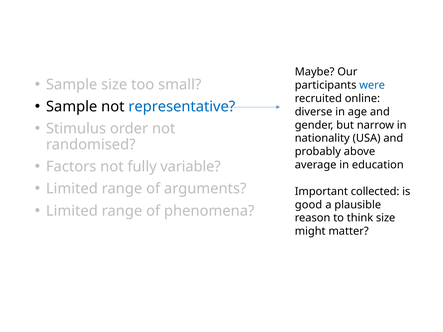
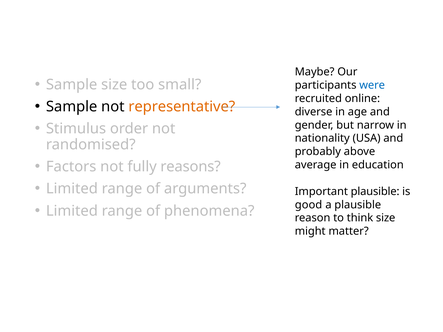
representative colour: blue -> orange (182, 107)
variable: variable -> reasons (191, 167)
Important collected: collected -> plausible (375, 192)
